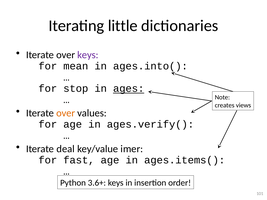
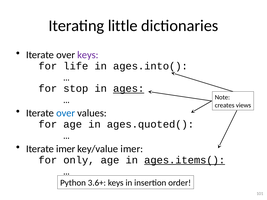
mean: mean -> life (76, 66)
over colour: orange -> blue (66, 113)
ages.verify(: ages.verify( -> ages.quoted( (150, 124)
Iterate deal: deal -> imer (66, 149)
fast: fast -> only (79, 160)
ages.items( underline: none -> present (185, 160)
